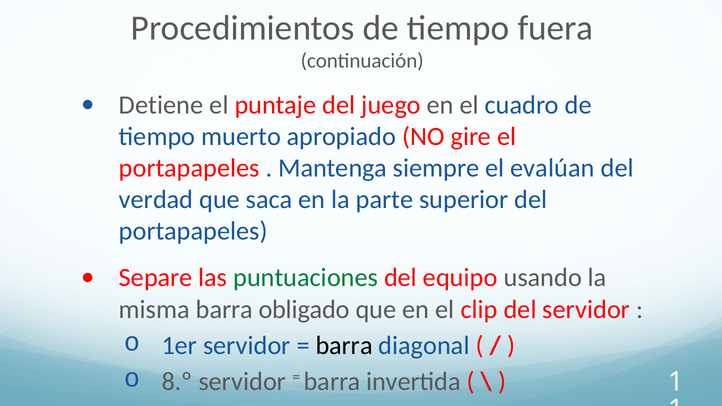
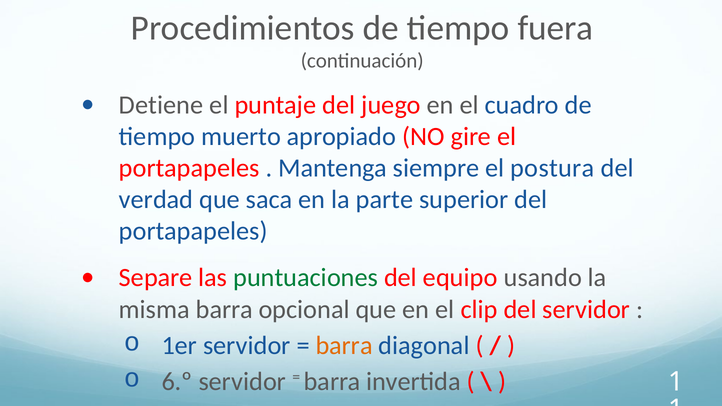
evalúan: evalúan -> postura (552, 168)
obligado: obligado -> opcional (304, 309)
barra colour: black -> orange (344, 346)
8.º: 8.º -> 6.º (177, 382)
